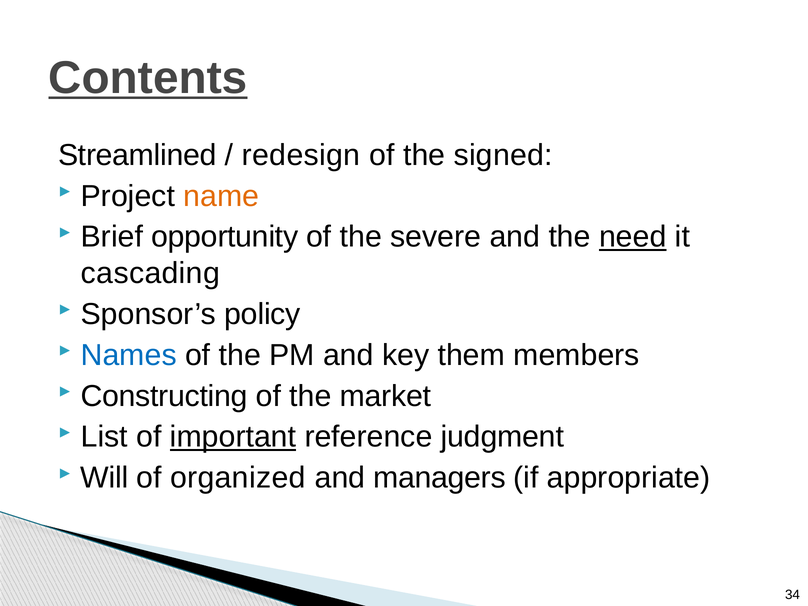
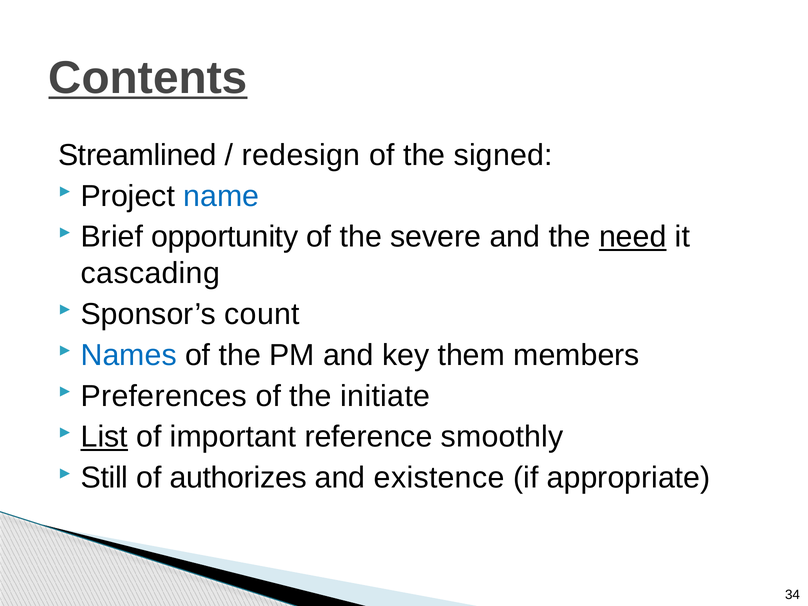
name colour: orange -> blue (221, 196)
policy: policy -> count (262, 314)
Constructing: Constructing -> Preferences (164, 396)
market: market -> initiate (385, 396)
List underline: none -> present (104, 437)
important underline: present -> none (233, 437)
judgment: judgment -> smoothly (502, 437)
Will: Will -> Still (104, 478)
organized: organized -> authorizes (238, 478)
managers: managers -> existence (439, 478)
